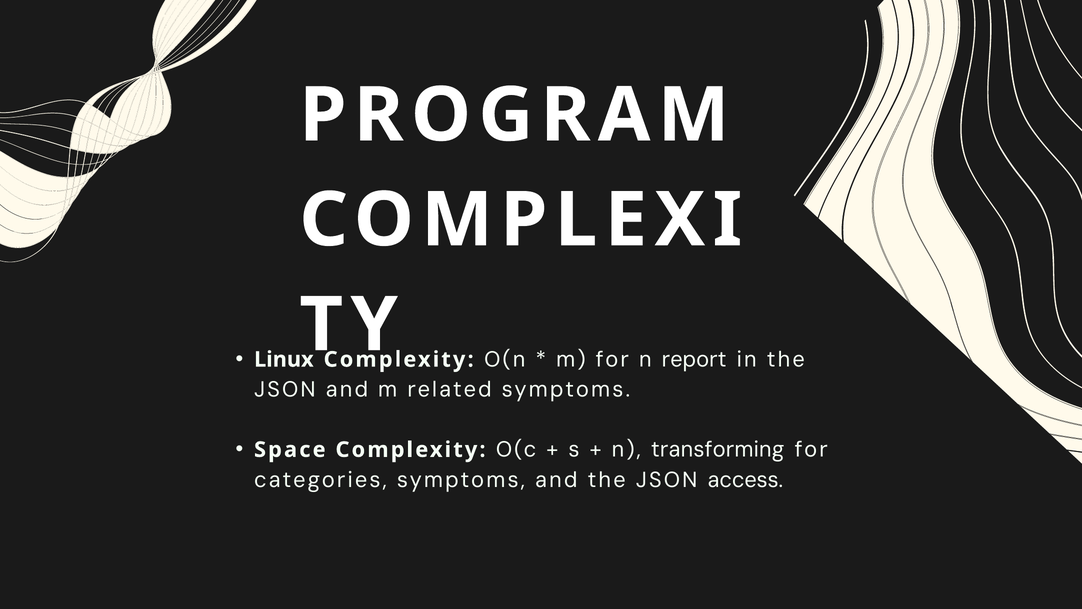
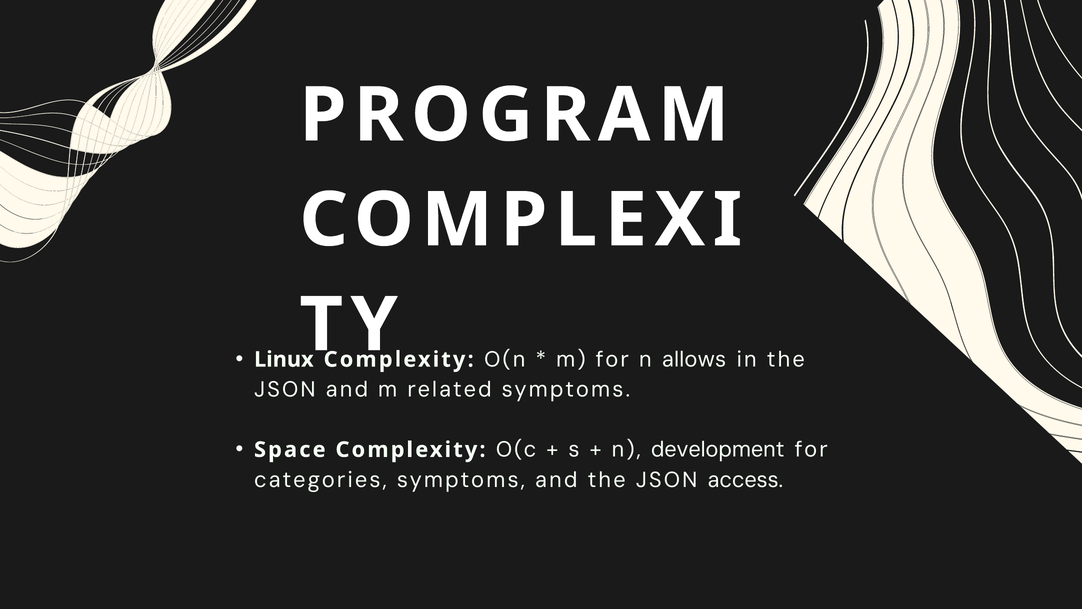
report: report -> allows (694, 359)
transforming: transforming -> development (718, 449)
